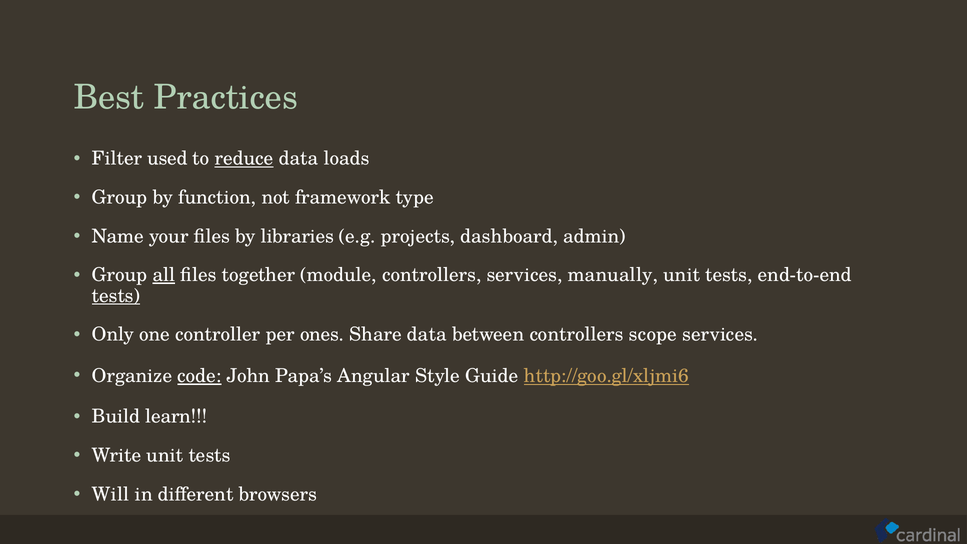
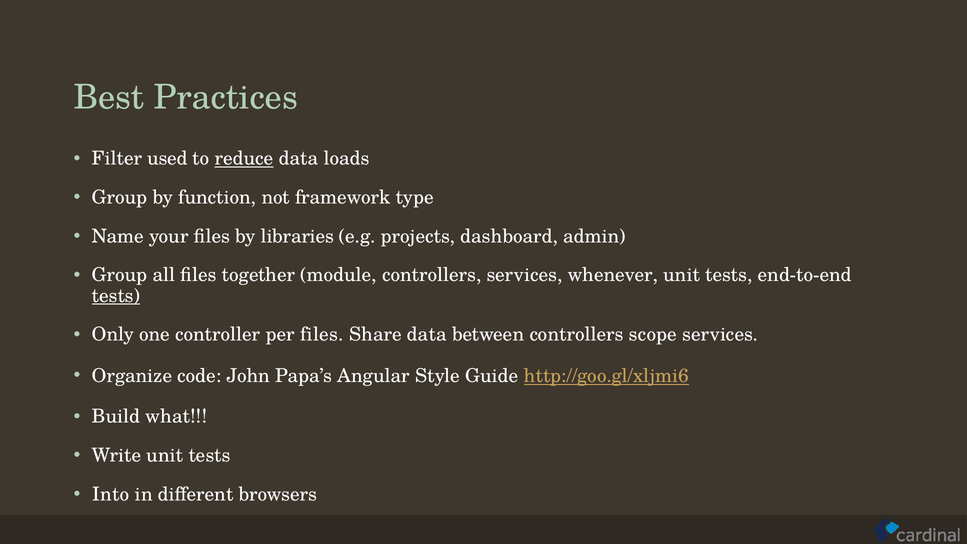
all underline: present -> none (164, 275)
manually: manually -> whenever (613, 275)
per ones: ones -> files (322, 335)
code underline: present -> none (199, 376)
learn: learn -> what (176, 417)
Will: Will -> Into (111, 494)
